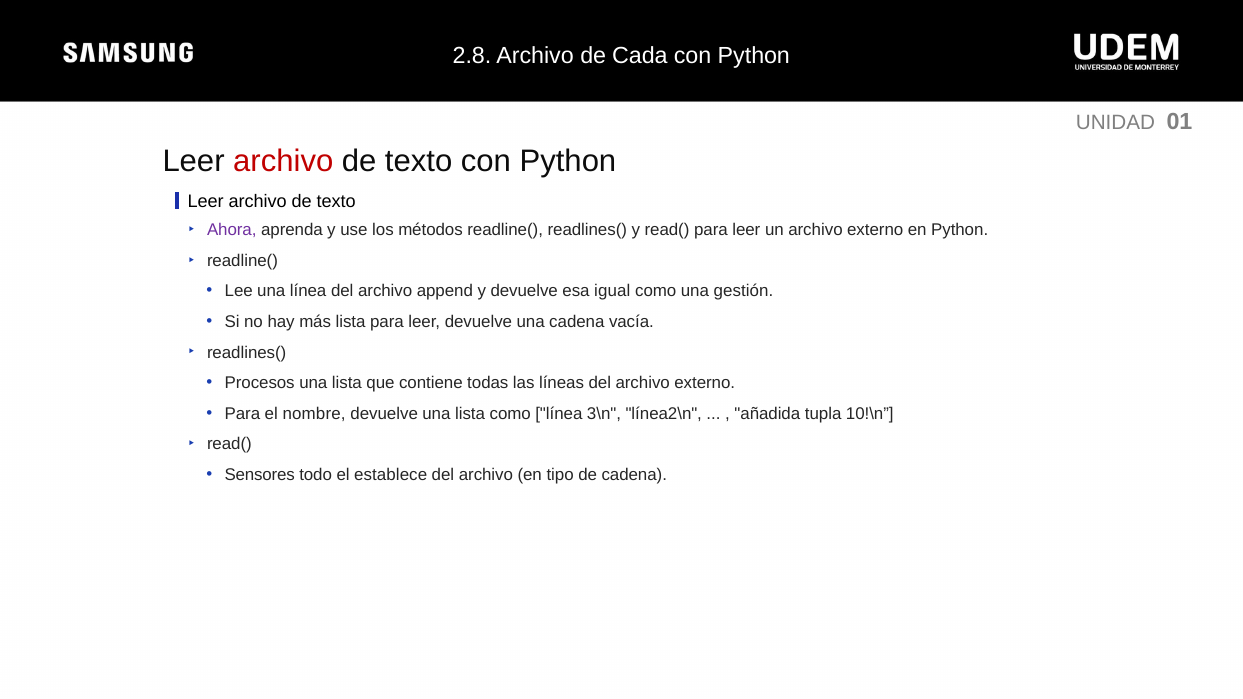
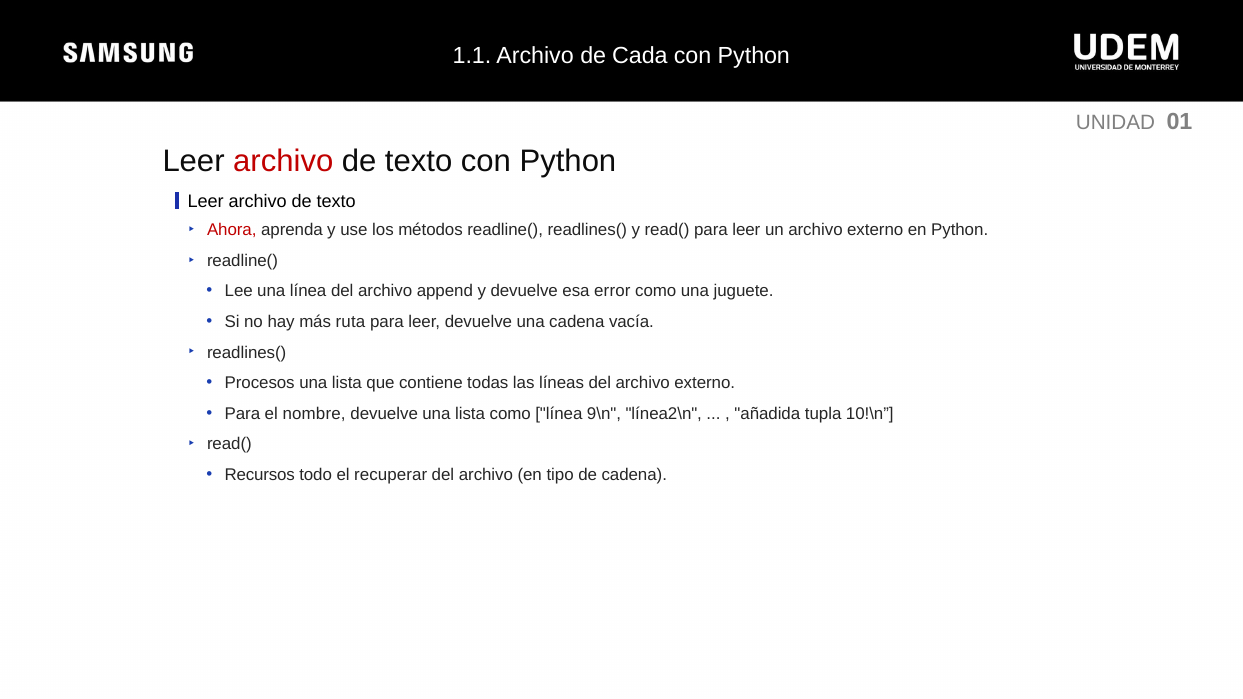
2.8: 2.8 -> 1.1 (472, 56)
Ahora colour: purple -> red (232, 230)
igual: igual -> error (612, 291)
gestión: gestión -> juguete (744, 291)
más lista: lista -> ruta (350, 322)
3\n: 3\n -> 9\n (604, 414)
Sensores: Sensores -> Recursos (260, 475)
establece: establece -> recuperar (391, 475)
